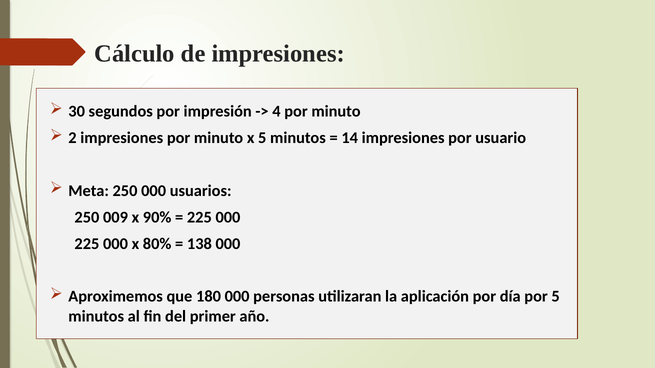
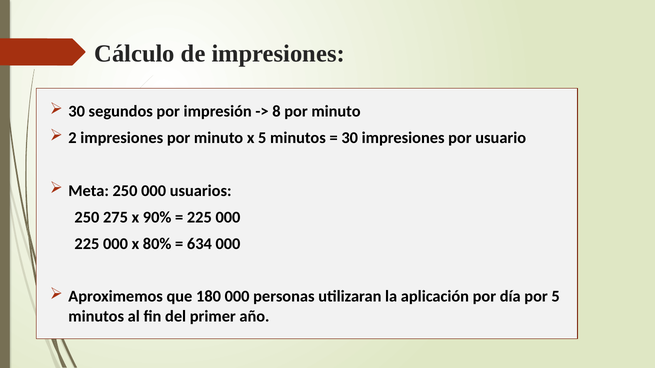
4: 4 -> 8 (276, 112)
14: 14 -> 30 (350, 138)
009: 009 -> 275 (116, 217)
138: 138 -> 634 (199, 244)
